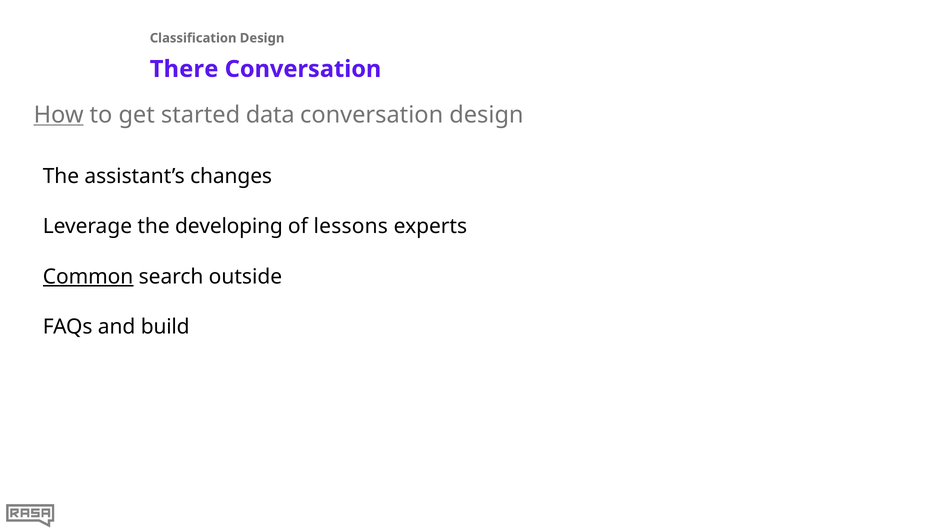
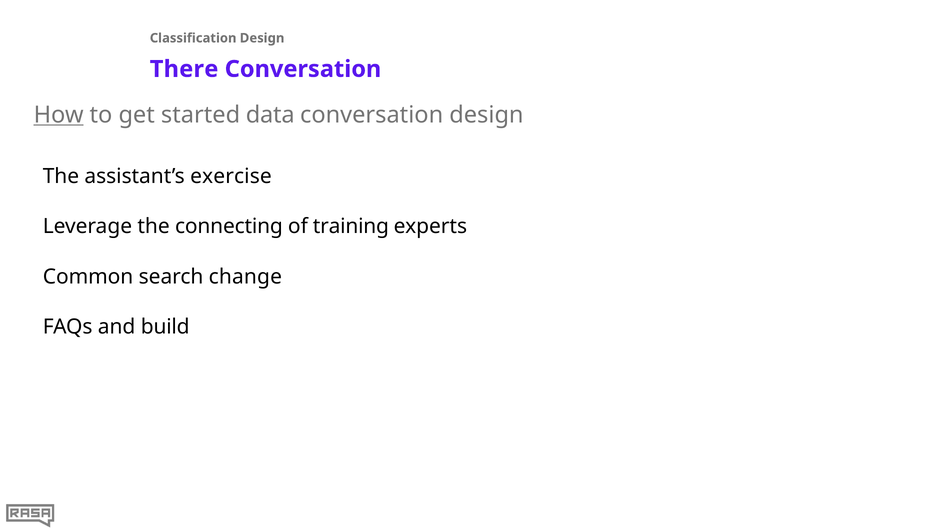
changes: changes -> exercise (231, 176)
developing: developing -> connecting (229, 226)
lessons: lessons -> training (351, 226)
Common underline: present -> none (88, 277)
outside: outside -> change (245, 277)
